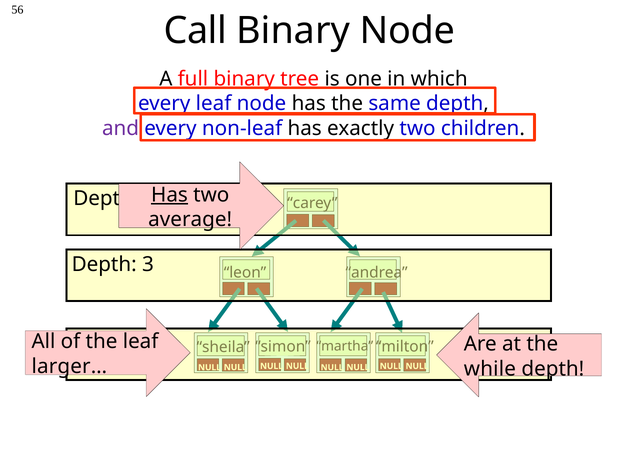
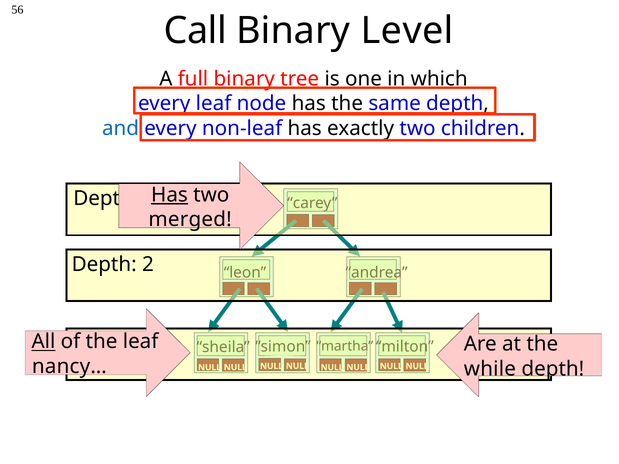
Binary Node: Node -> Level (407, 31)
and colour: purple -> blue (121, 128)
average: average -> merged (190, 220)
3: 3 -> 2 (148, 264)
All underline: none -> present (43, 342)
larger…: larger… -> nancy… (69, 367)
